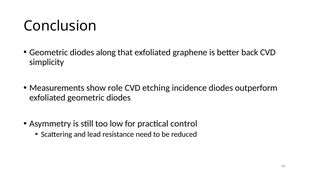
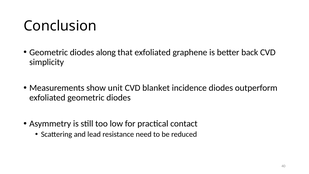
role: role -> unit (115, 88)
etching: etching -> blanket (156, 88)
control: control -> contact (184, 124)
